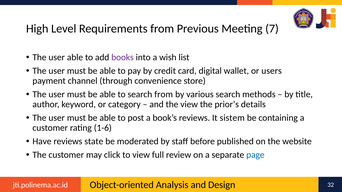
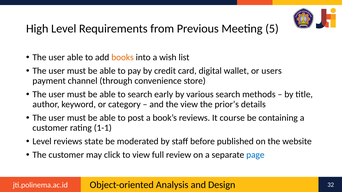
7: 7 -> 5 (272, 29)
books colour: purple -> orange (123, 57)
search from: from -> early (164, 95)
sistem: sistem -> course (232, 118)
1-6: 1-6 -> 1-1 (103, 128)
Have: Have -> Level (42, 142)
